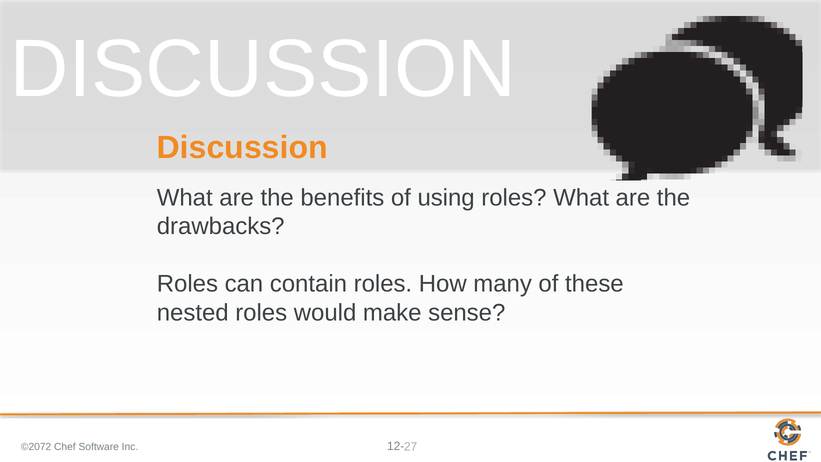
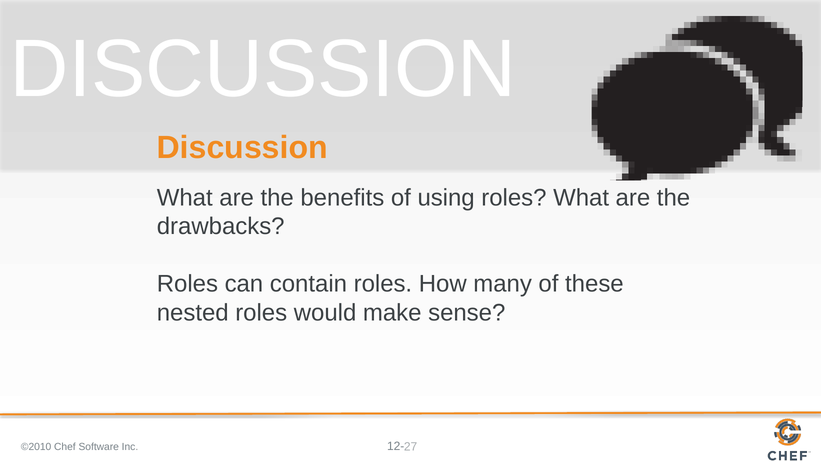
©2072: ©2072 -> ©2010 (36, 447)
